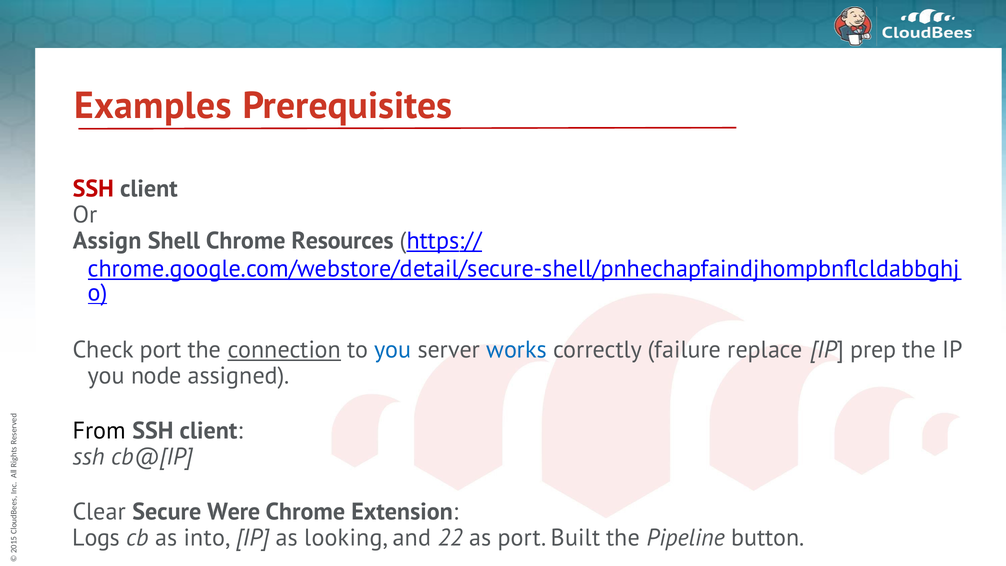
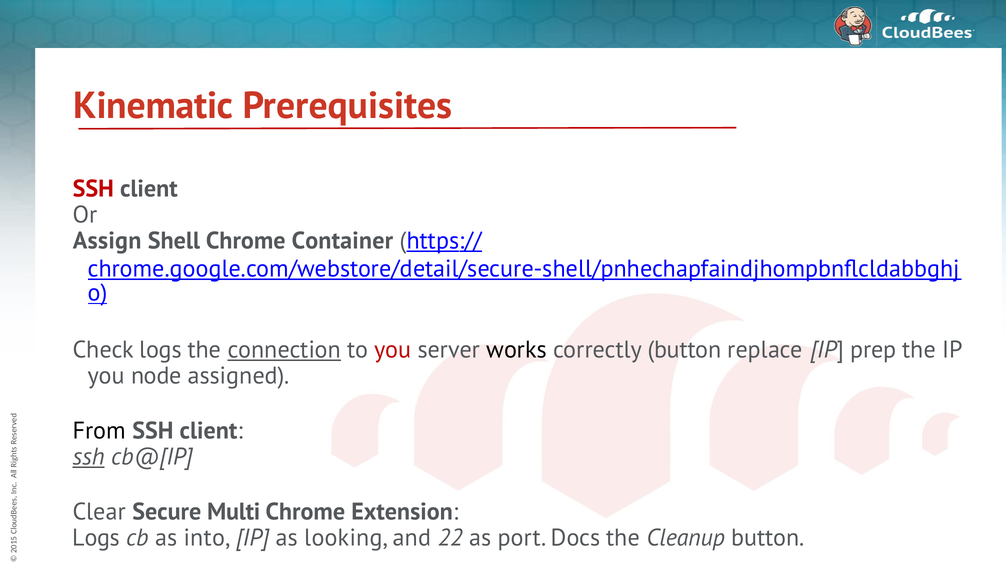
Examples: Examples -> Kinematic (153, 106)
Resources: Resources -> Container (342, 241)
Check port: port -> logs (161, 350)
you colour: blue -> red (393, 350)
works colour: blue -> black (517, 350)
correctly failure: failure -> button (684, 350)
ssh underline: none -> present (89, 457)
Were: Were -> Multi (234, 512)
Built: Built -> Docs (576, 538)
Pipeline: Pipeline -> Cleanup (686, 538)
